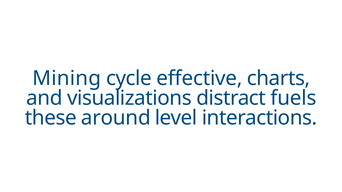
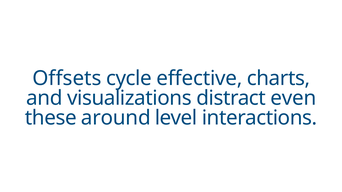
Mining: Mining -> Offsets (67, 78)
fuels: fuels -> even (293, 98)
